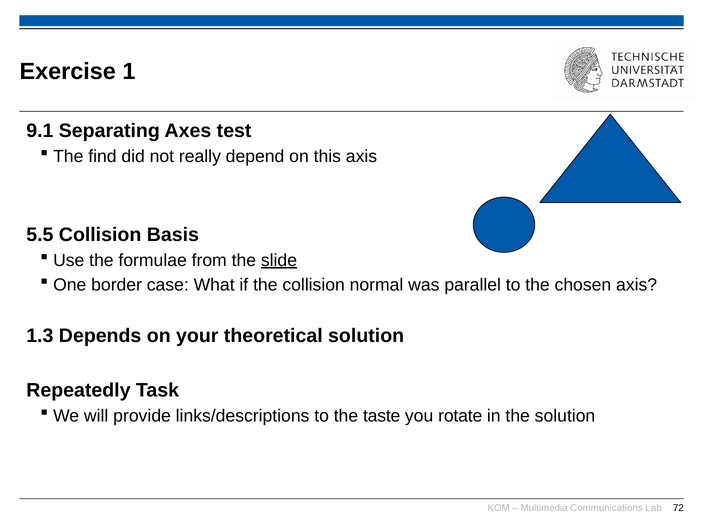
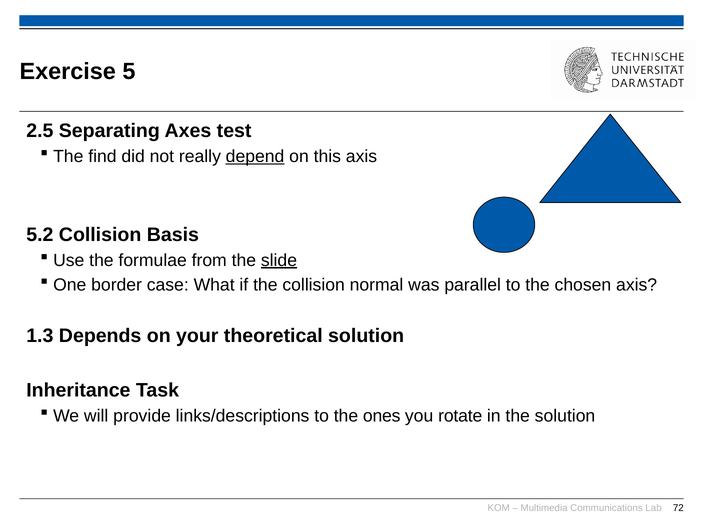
1: 1 -> 5 (129, 71)
9.1: 9.1 -> 2.5 (40, 131)
depend underline: none -> present (255, 156)
5.5: 5.5 -> 5.2 (40, 235)
Repeatedly: Repeatedly -> Inheritance (78, 391)
taste: taste -> ones (382, 416)
